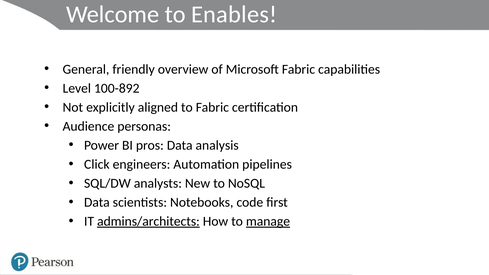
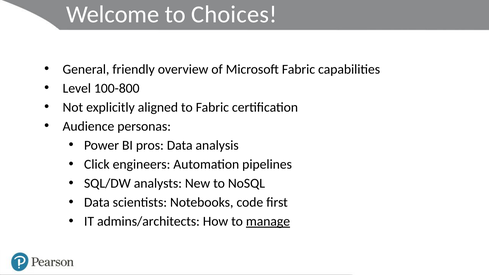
Enables: Enables -> Choices (234, 15)
100-892: 100-892 -> 100-800 (117, 88)
admins/architects underline: present -> none (148, 221)
